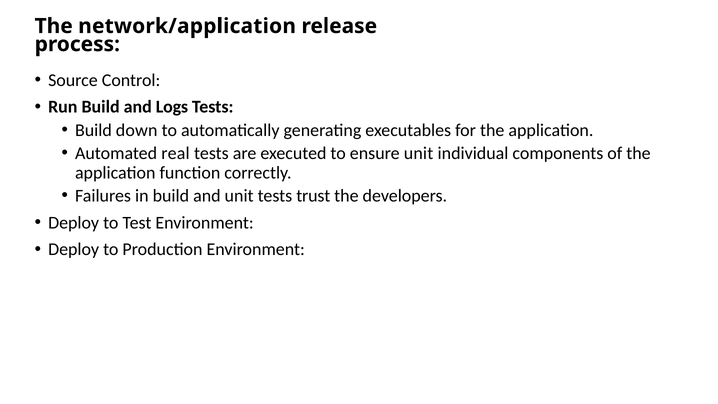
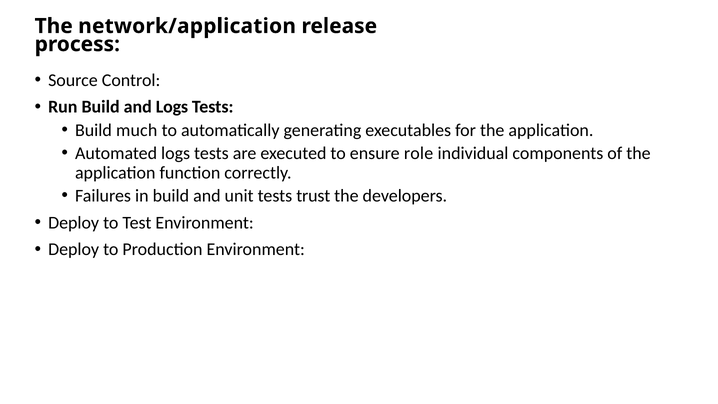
down: down -> much (137, 130)
Automated real: real -> logs (176, 153)
ensure unit: unit -> role (419, 153)
